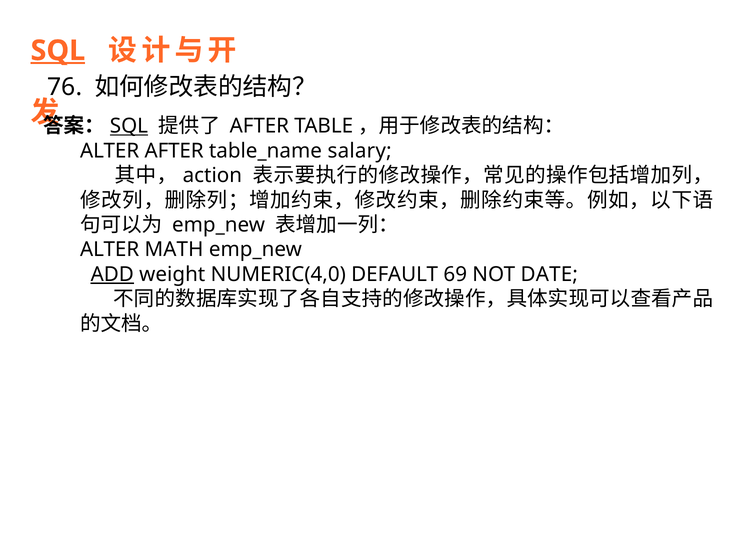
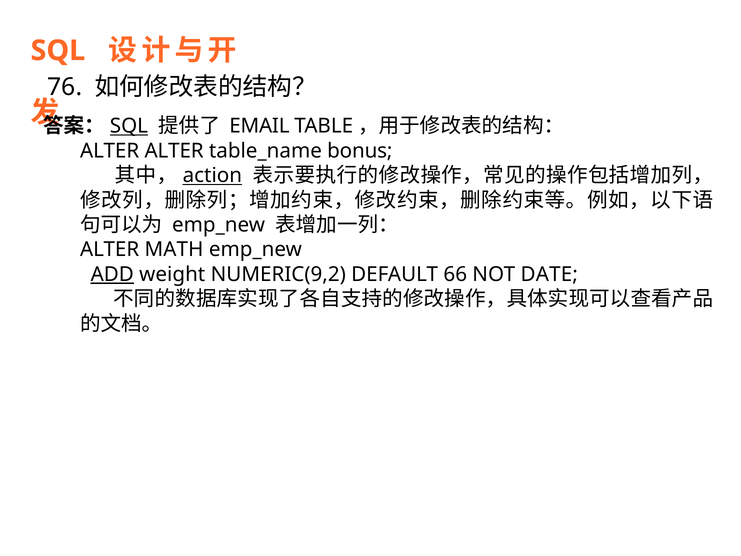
SQL underline: present -> none (58, 51)
AFTER: AFTER -> EMAIL (259, 126)
ALTER AFTER: AFTER -> ALTER (174, 151)
salary: salary -> bonus (360, 151)
action underline: none -> present (212, 175)
NUMERIC(4,0: NUMERIC(4,0 -> NUMERIC(9,2 (278, 274)
69: 69 -> 66 (455, 274)
